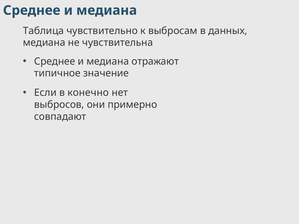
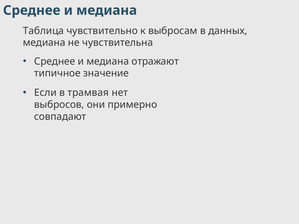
конечно: конечно -> трамвая (88, 93)
